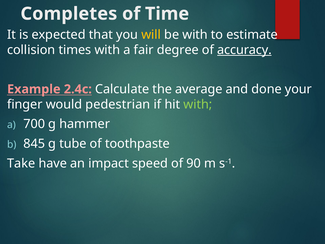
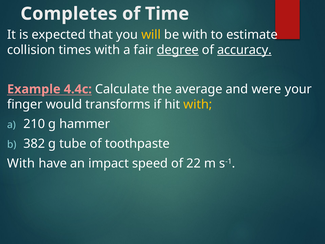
degree underline: none -> present (178, 50)
2.4c: 2.4c -> 4.4c (78, 89)
done: done -> were (266, 89)
pedestrian: pedestrian -> transforms (118, 104)
with colour: light green -> yellow (198, 104)
700: 700 -> 210 (34, 124)
845: 845 -> 382 (34, 144)
Take: Take -> With (21, 163)
90: 90 -> 22 (194, 163)
